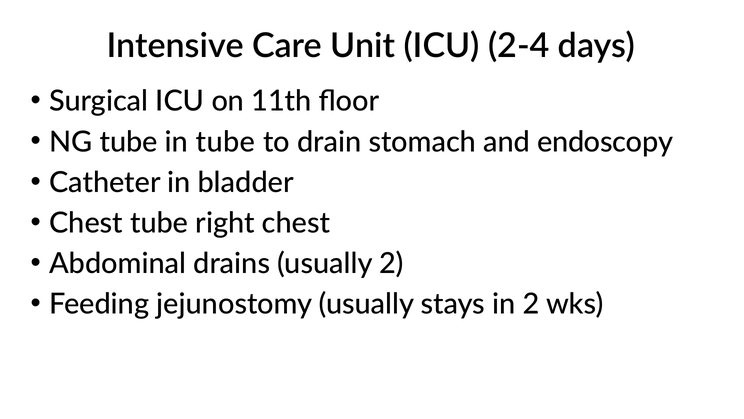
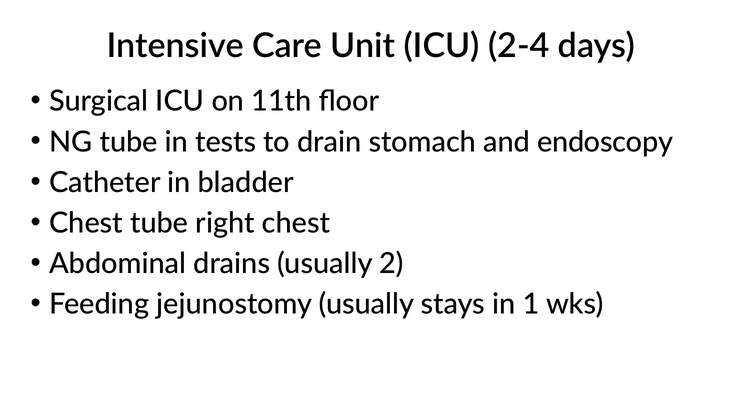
in tube: tube -> tests (226, 142)
in 2: 2 -> 1 (531, 304)
